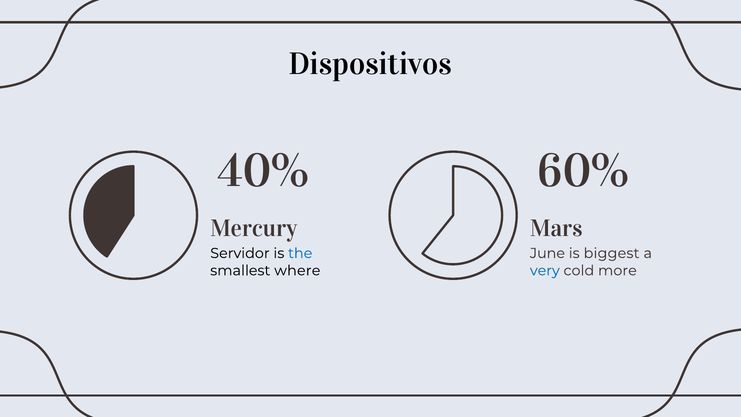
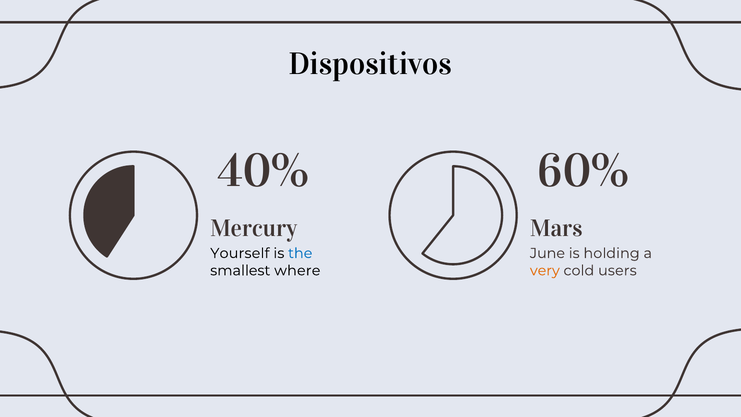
Servidor: Servidor -> Yourself (240, 253)
biggest: biggest -> holding (612, 253)
very colour: blue -> orange (545, 270)
more: more -> users (617, 270)
